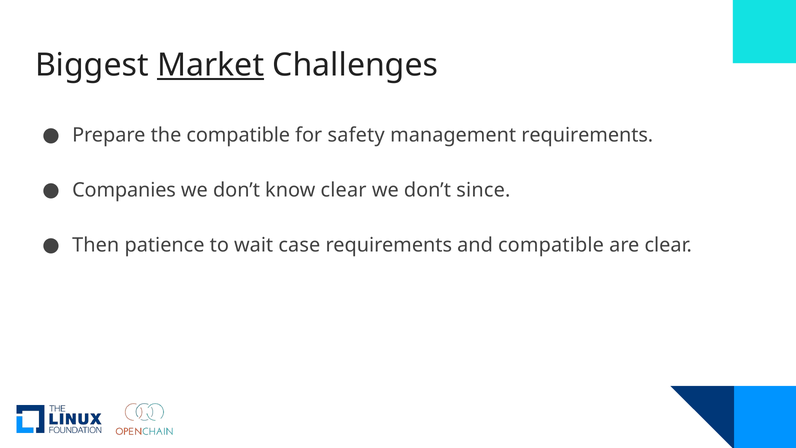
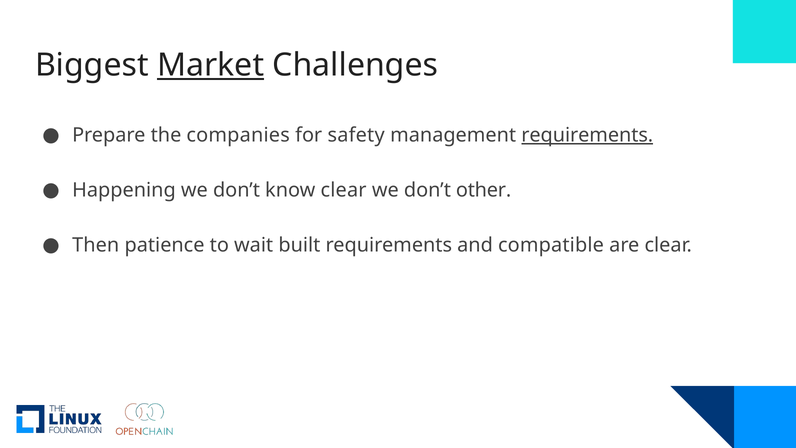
the compatible: compatible -> companies (238, 135)
requirements underline: none -> present (587, 135)
Companies: Companies -> Happening (124, 190)
since: since -> other (484, 190)
case: case -> built (299, 245)
